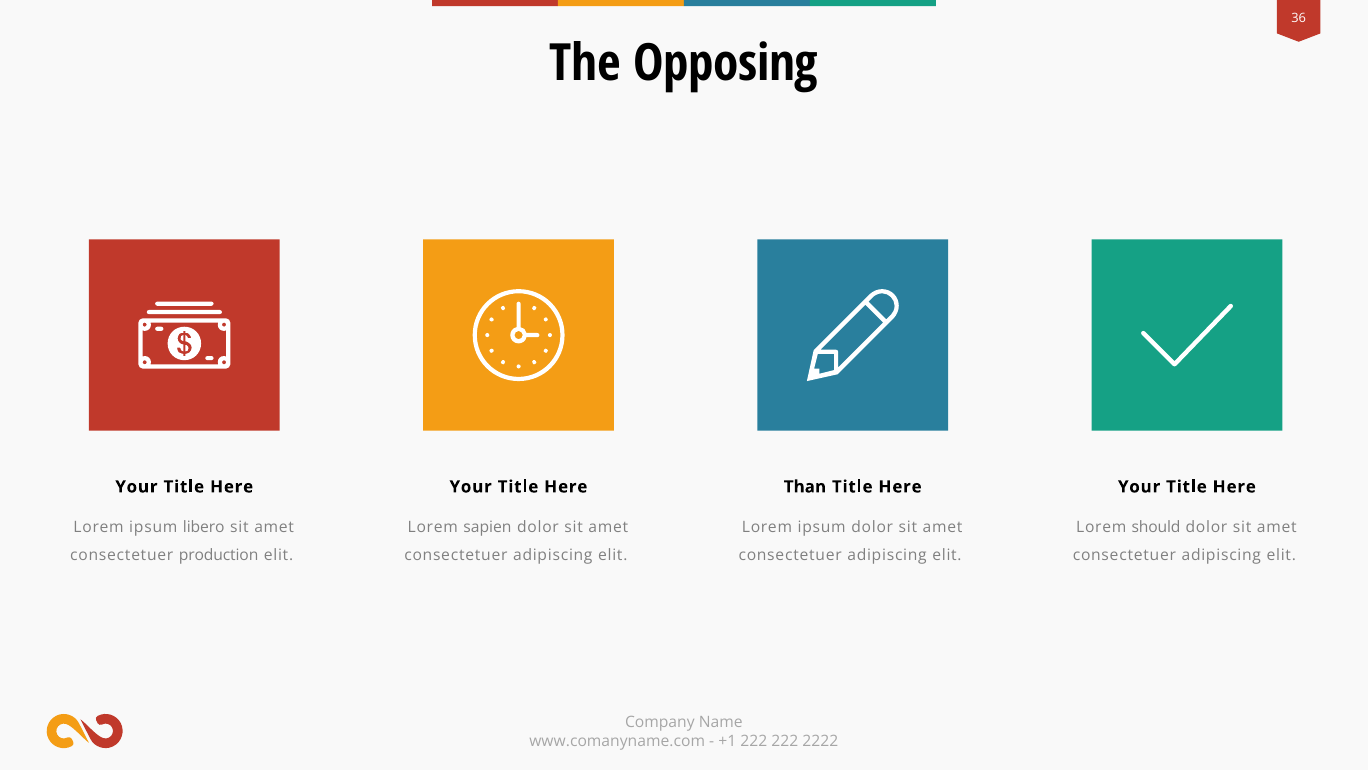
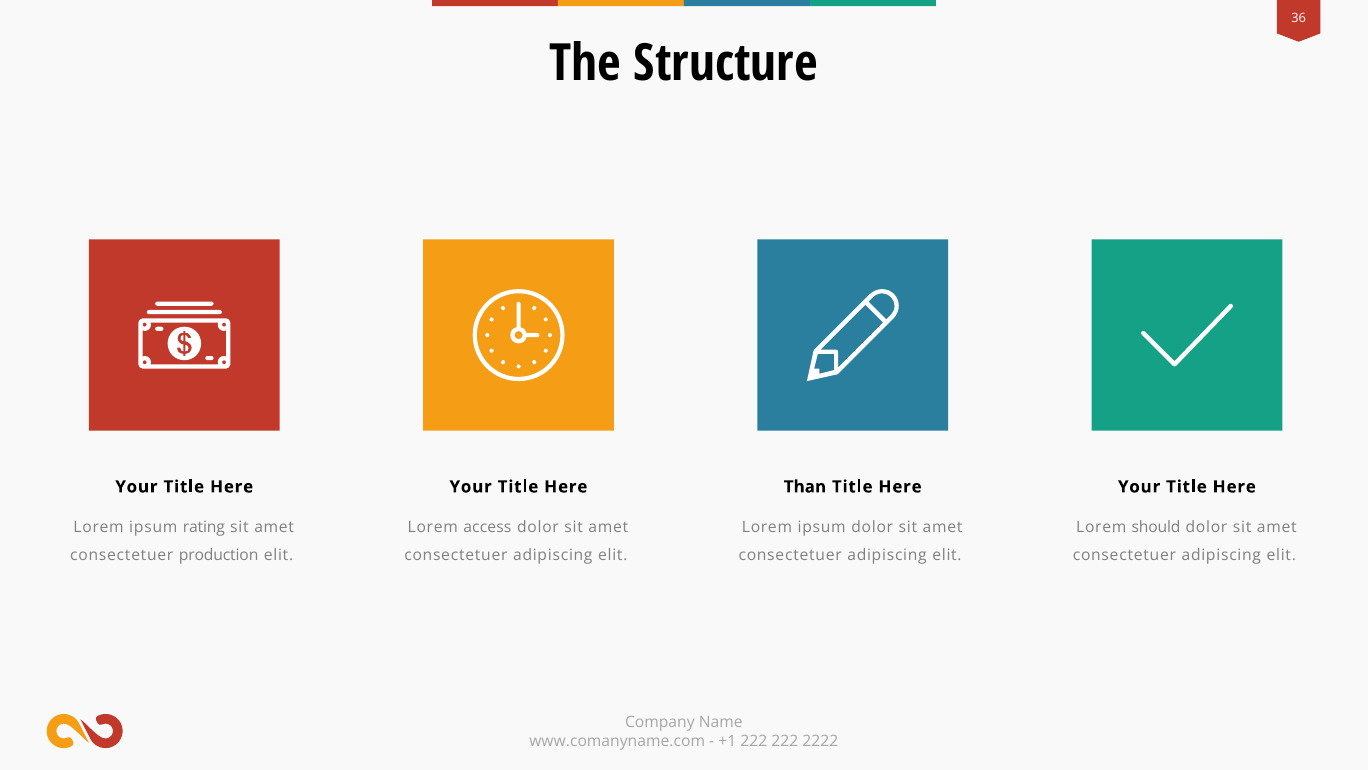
Opposing: Opposing -> Structure (726, 64)
libero: libero -> rating (204, 527)
sapien: sapien -> access (487, 527)
